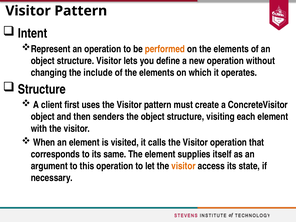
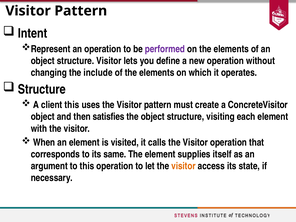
performed colour: orange -> purple (165, 49)
client first: first -> this (72, 105)
senders: senders -> satisfies (109, 117)
